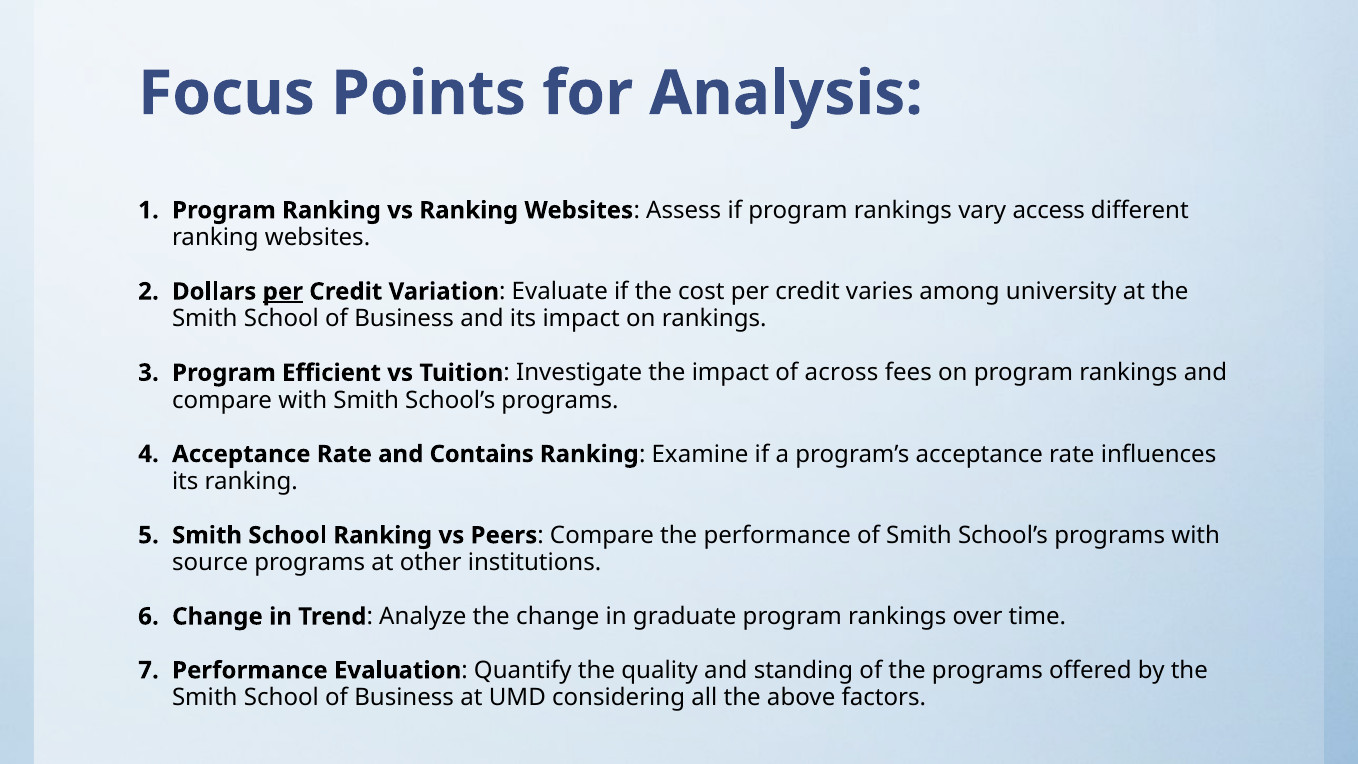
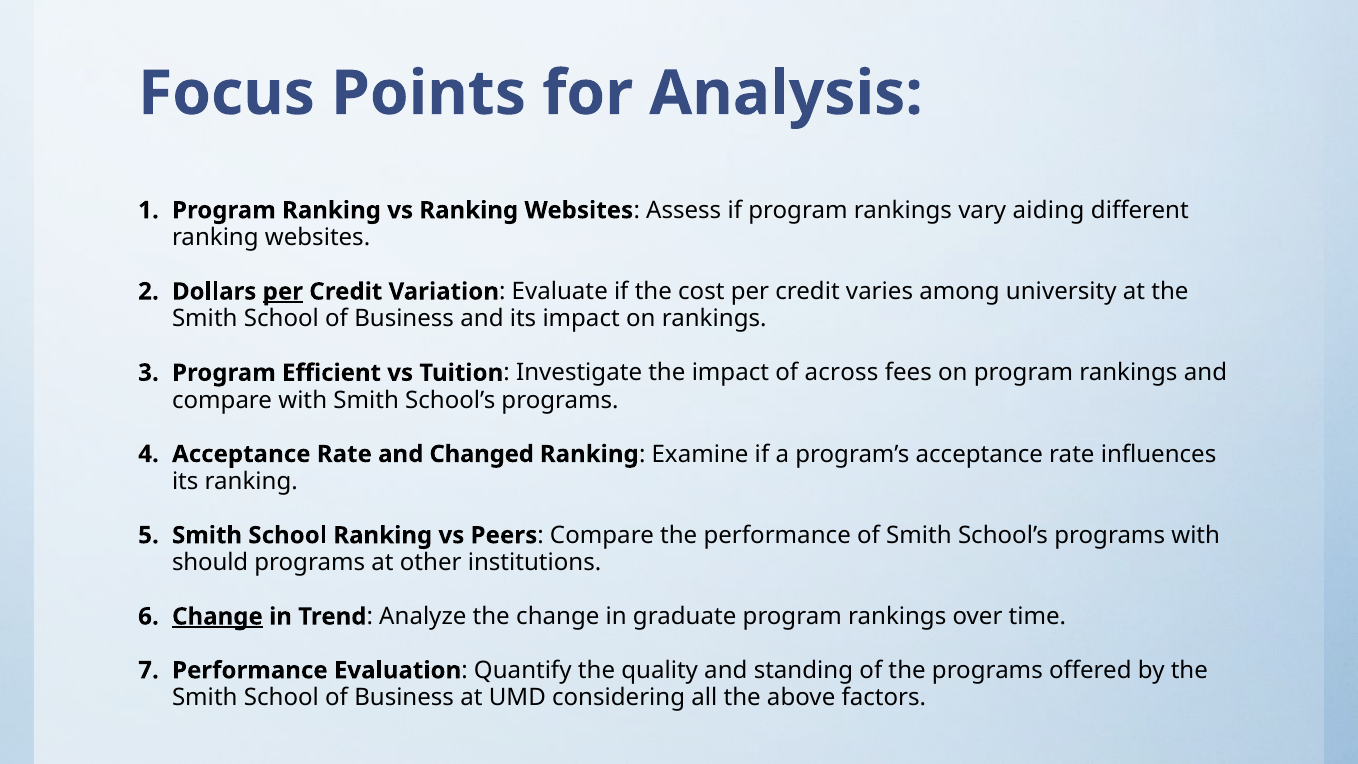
access: access -> aiding (1049, 210)
Contains: Contains -> Changed (482, 454)
source: source -> should (210, 563)
Change underline: none -> present (217, 617)
